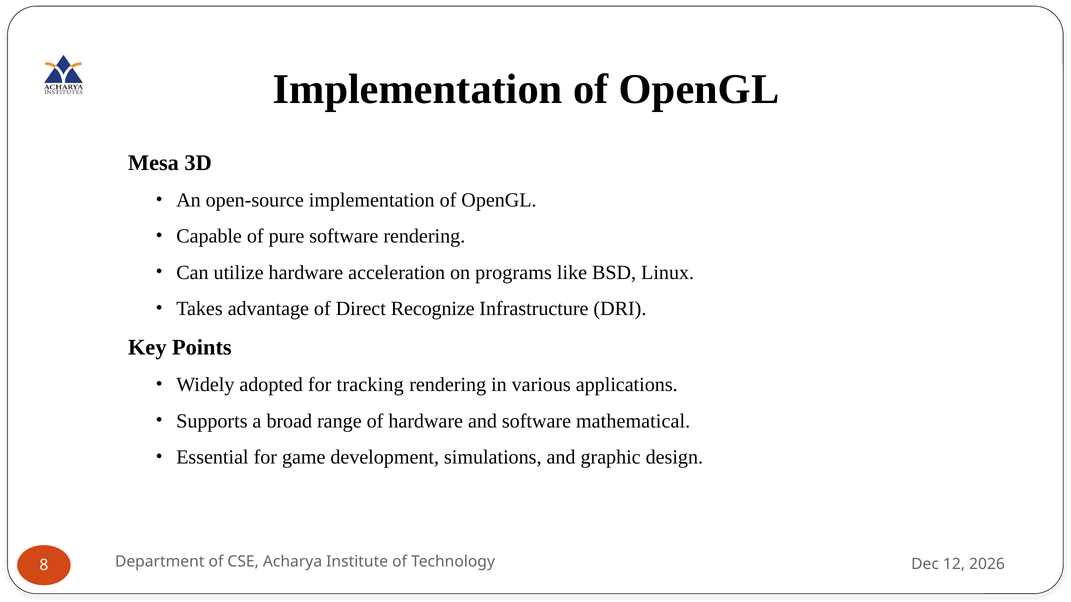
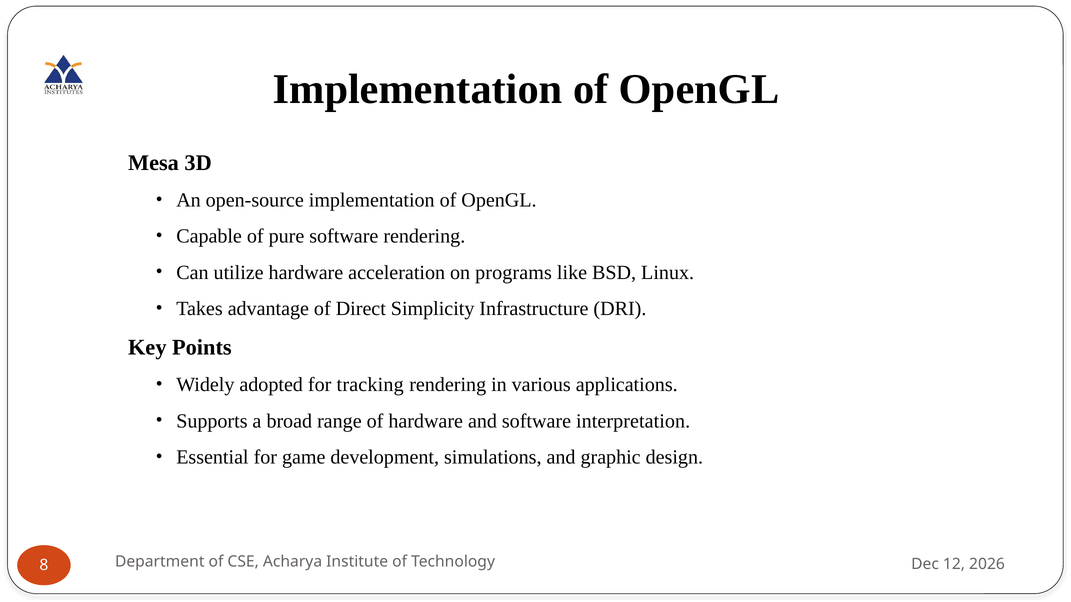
Recognize: Recognize -> Simplicity (433, 309)
mathematical: mathematical -> interpretation (633, 421)
